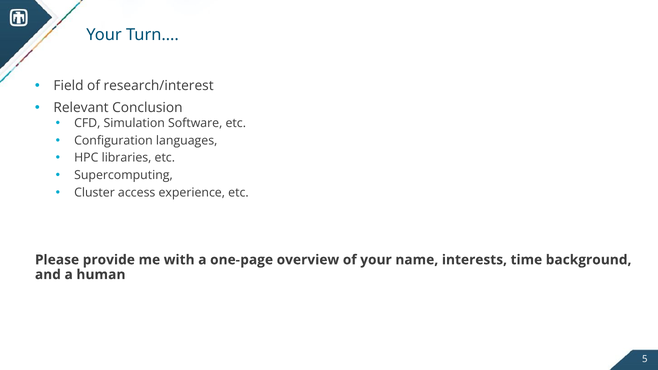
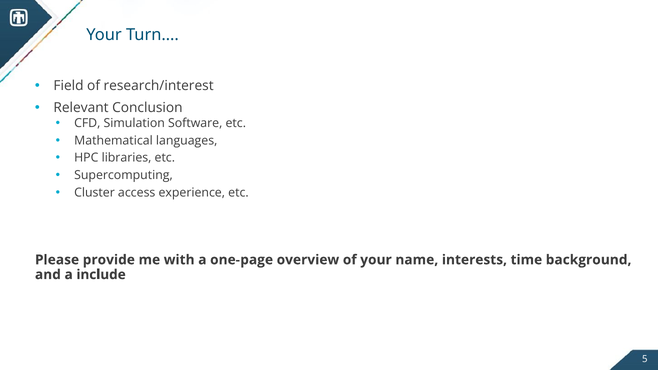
Configuration: Configuration -> Mathematical (113, 140)
human: human -> include (101, 275)
